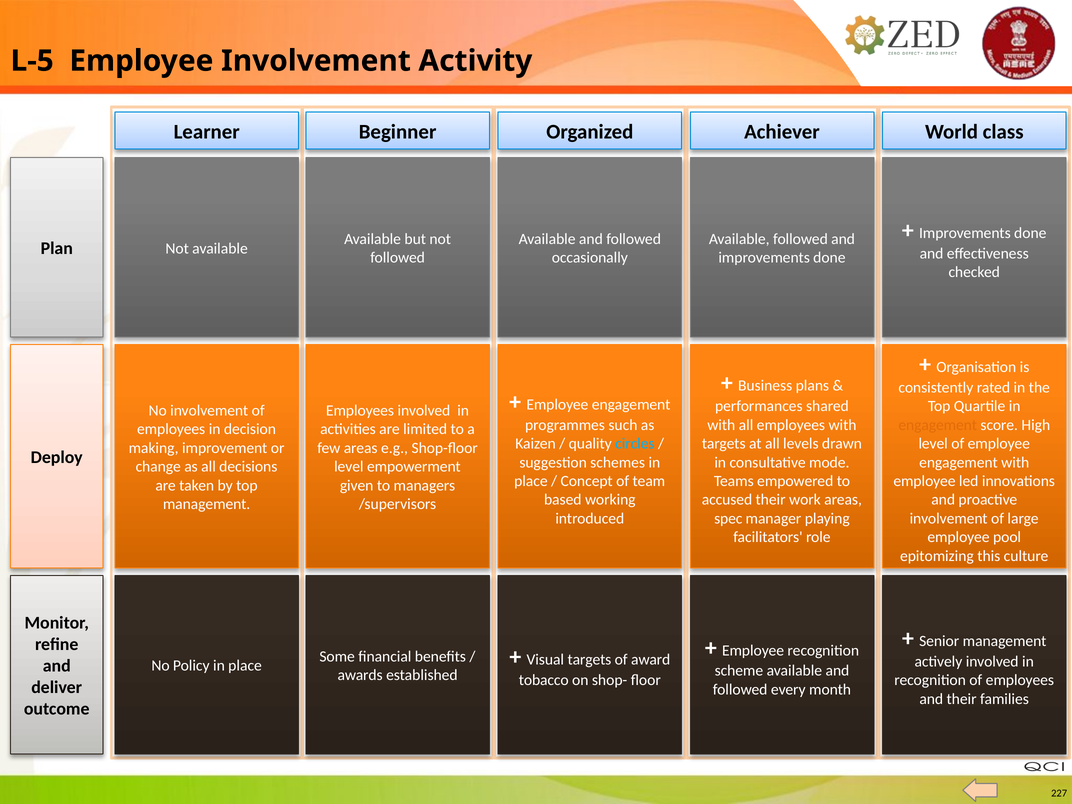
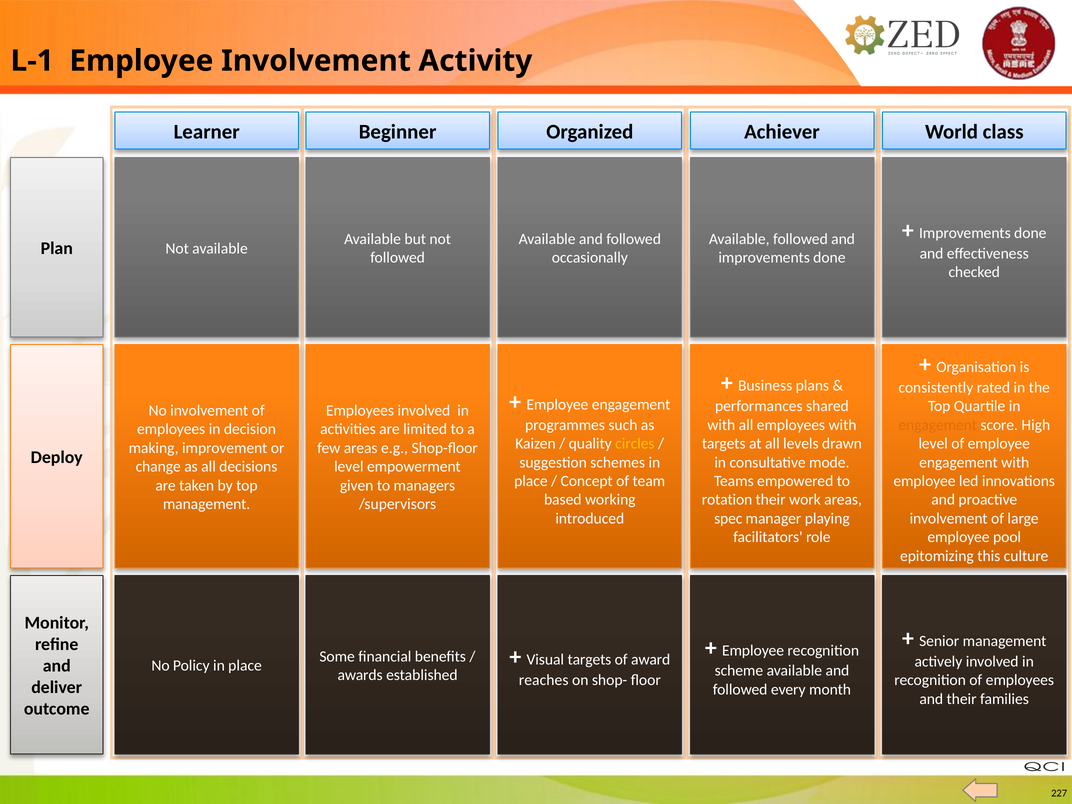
L-5: L-5 -> L-1 (32, 61)
circles colour: light blue -> yellow (635, 444)
accused: accused -> rotation (727, 500)
tobacco: tobacco -> reaches (544, 680)
